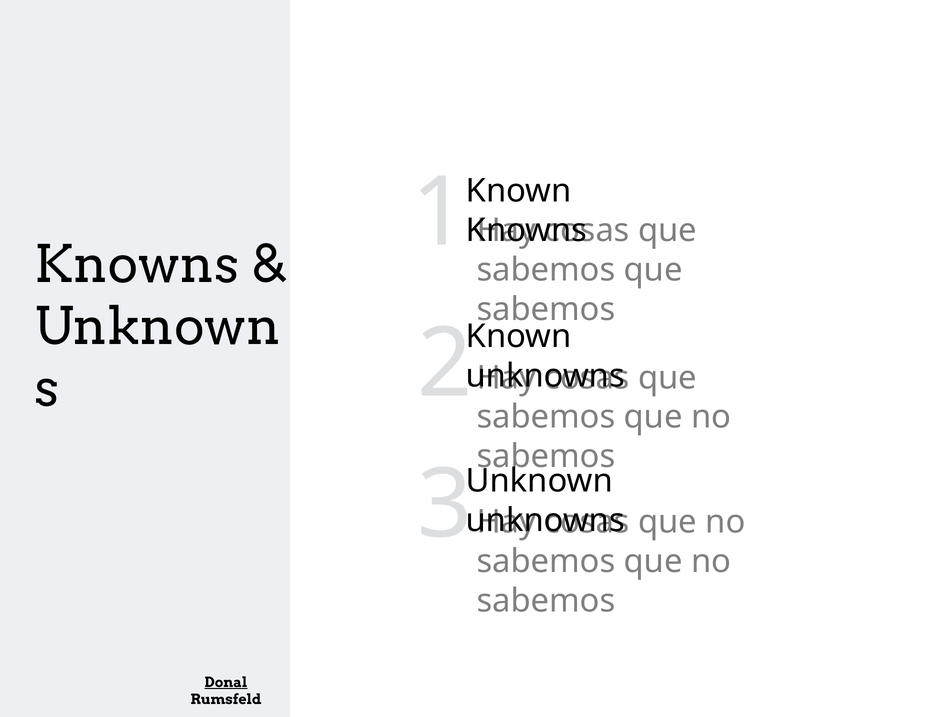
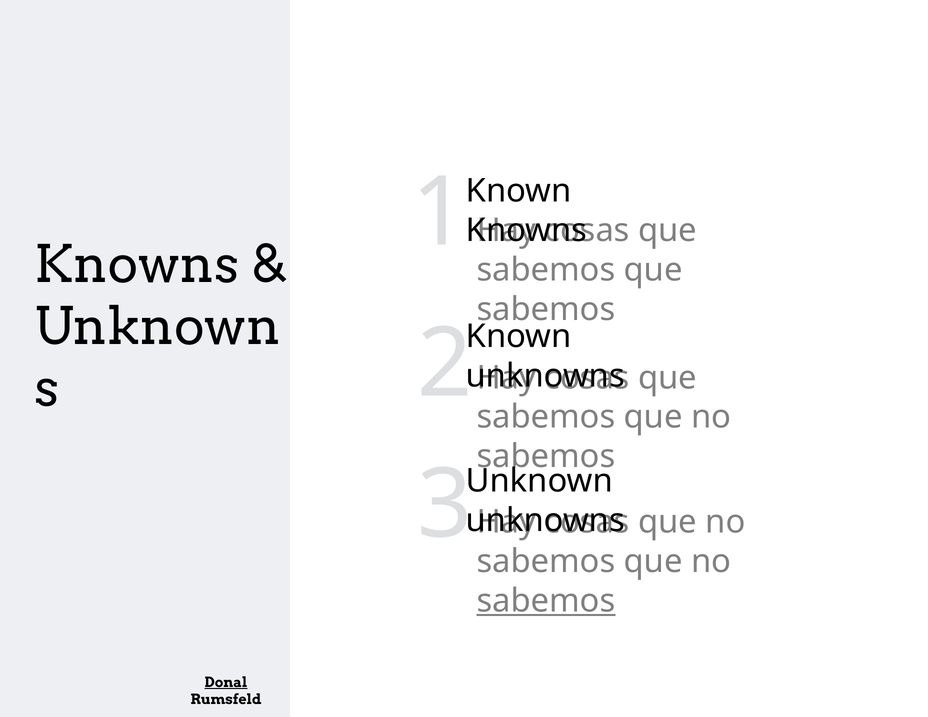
sabemos underline: none -> present (546, 601)
